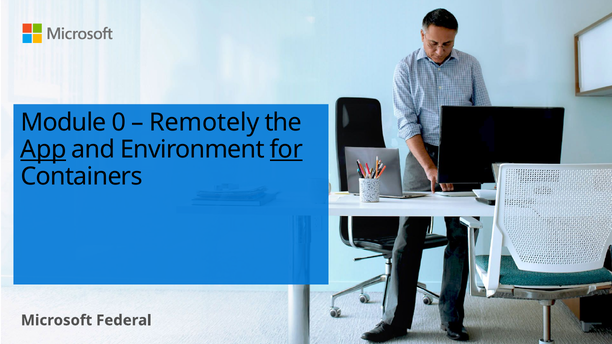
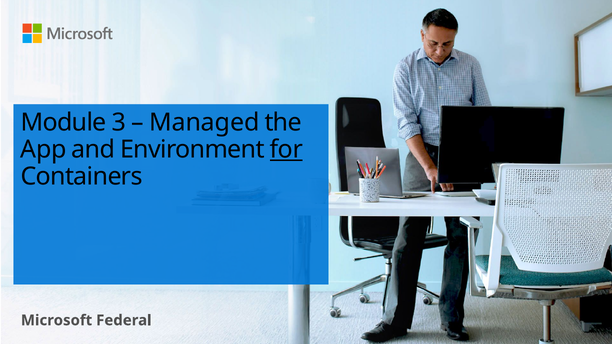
0: 0 -> 3 (119, 122)
Remotely: Remotely -> Managed (204, 122)
App underline: present -> none (44, 149)
